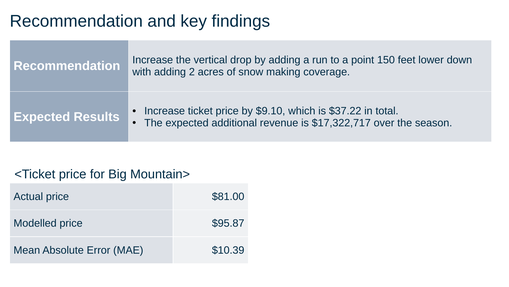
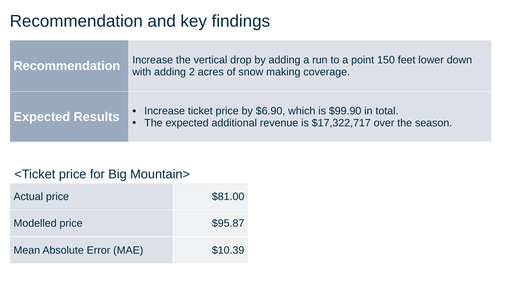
$9.10: $9.10 -> $6.90 (271, 111)
$37.22: $37.22 -> $99.90 (345, 111)
